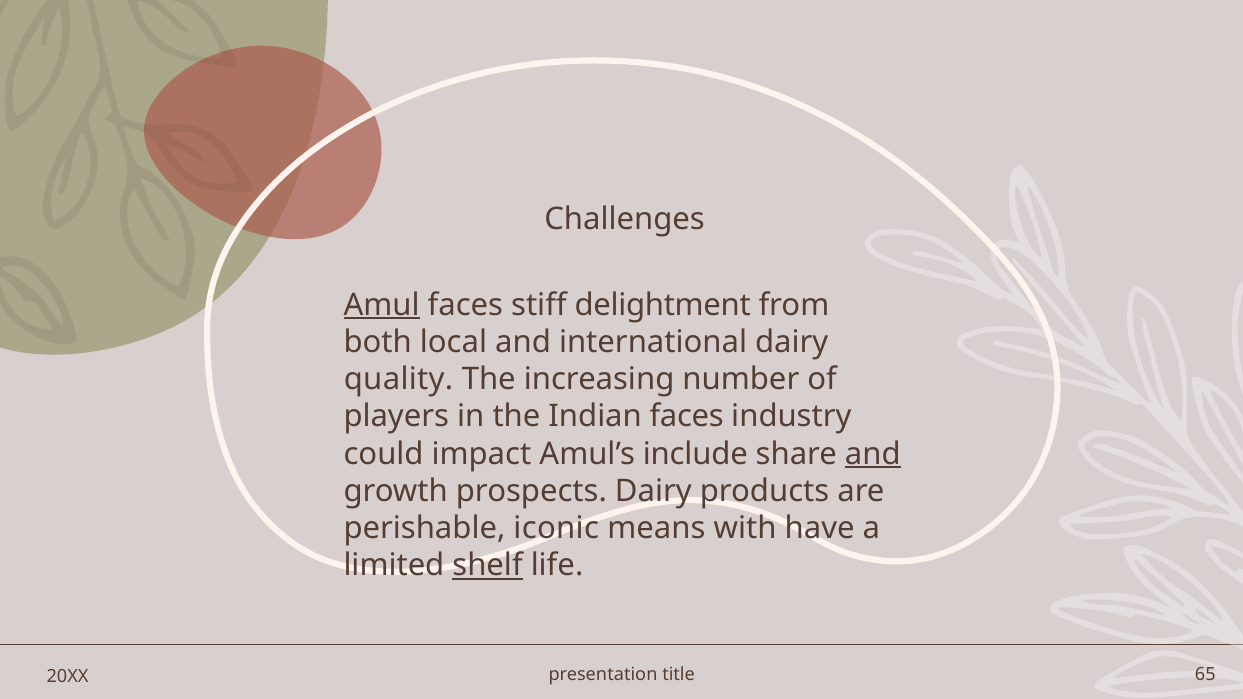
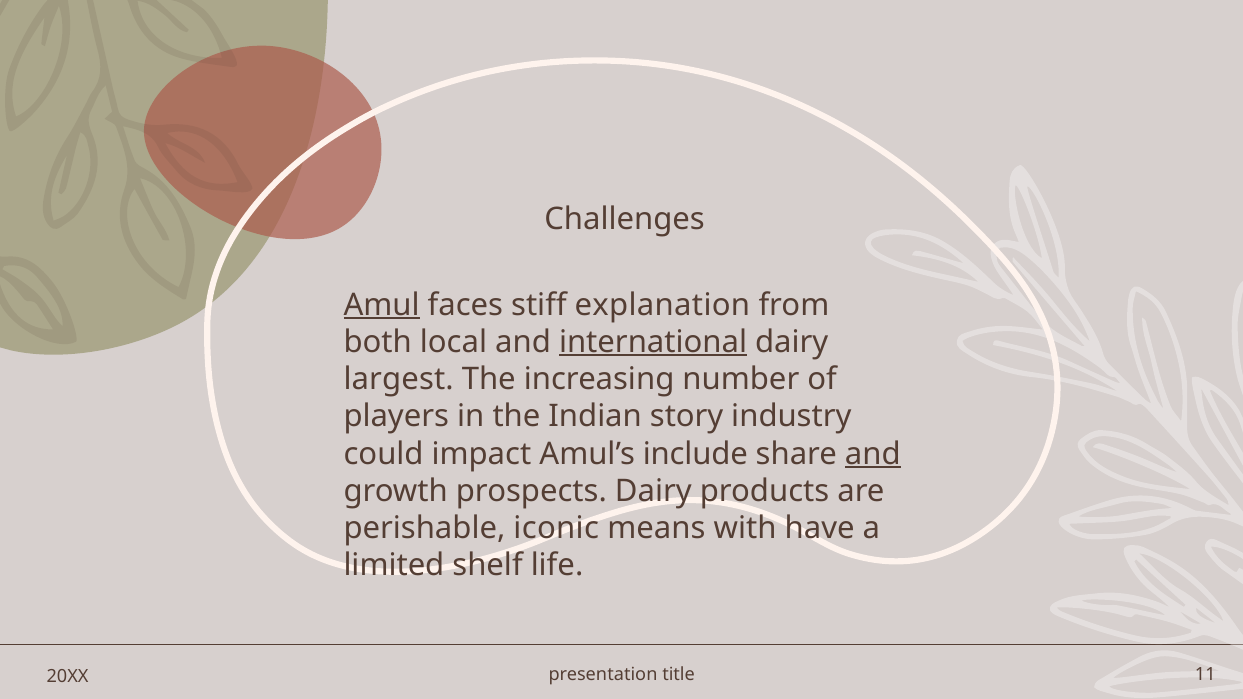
delightment: delightment -> explanation (662, 305)
international underline: none -> present (653, 342)
quality: quality -> largest (399, 379)
Indian faces: faces -> story (687, 417)
shelf underline: present -> none (488, 566)
65: 65 -> 11 (1205, 675)
